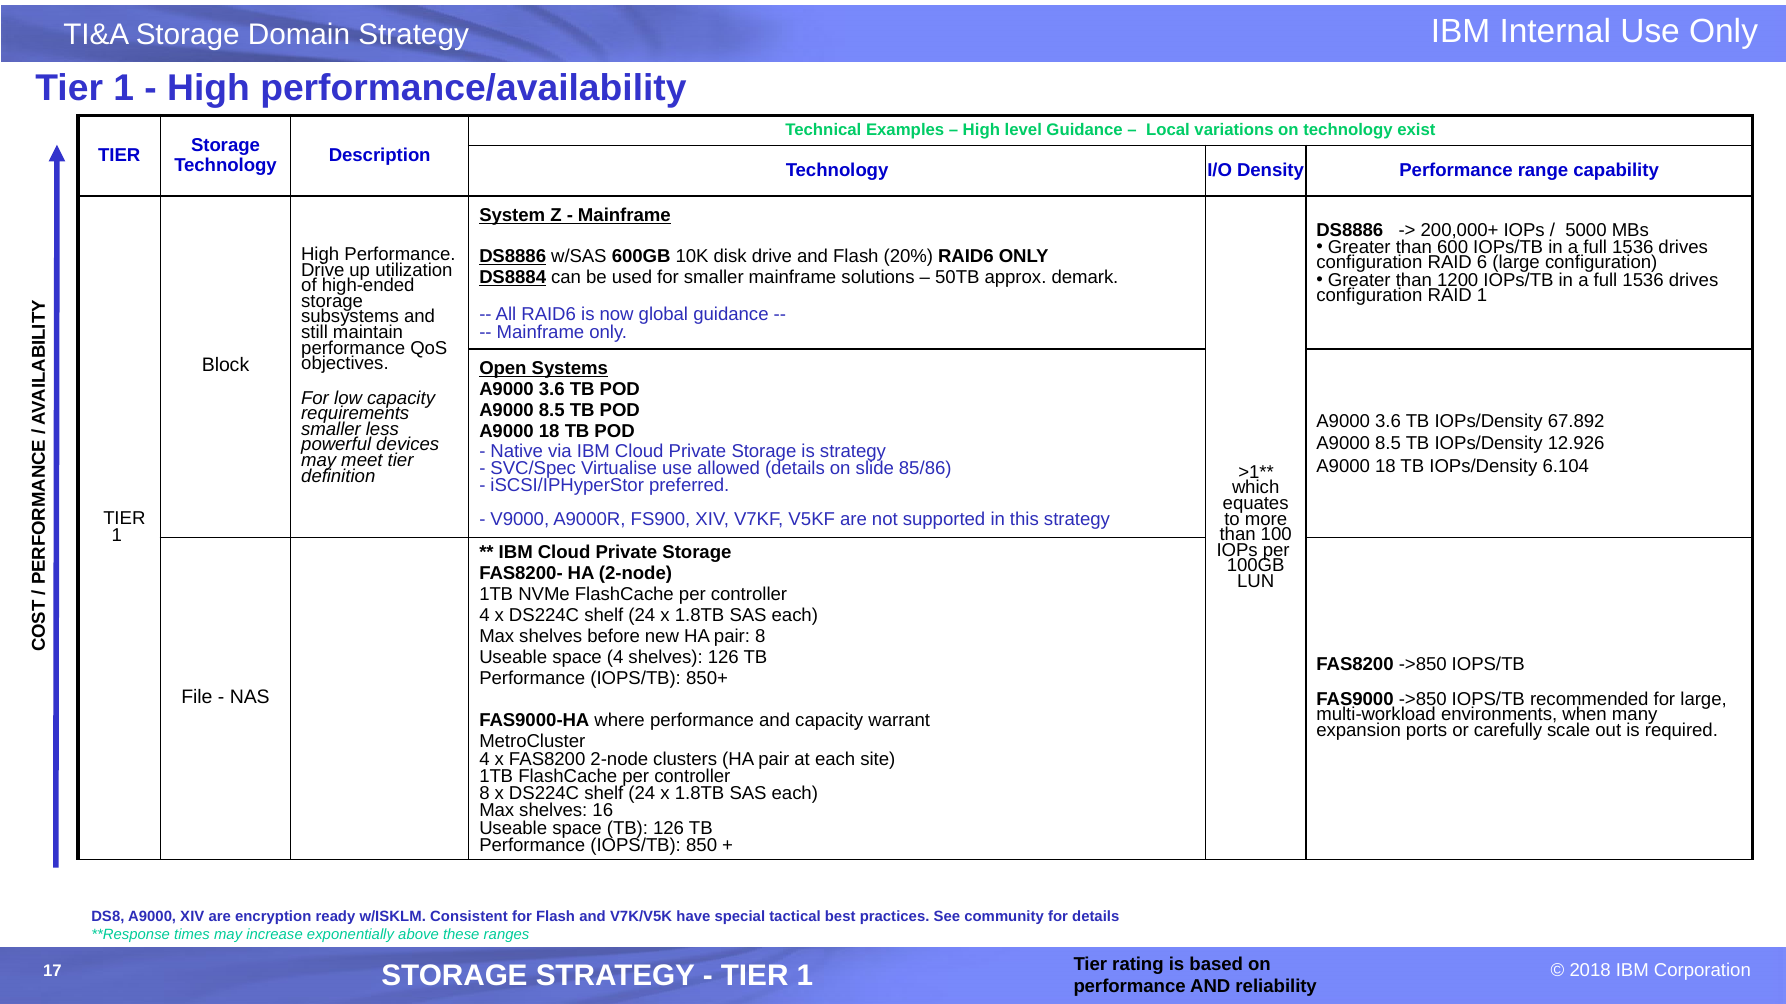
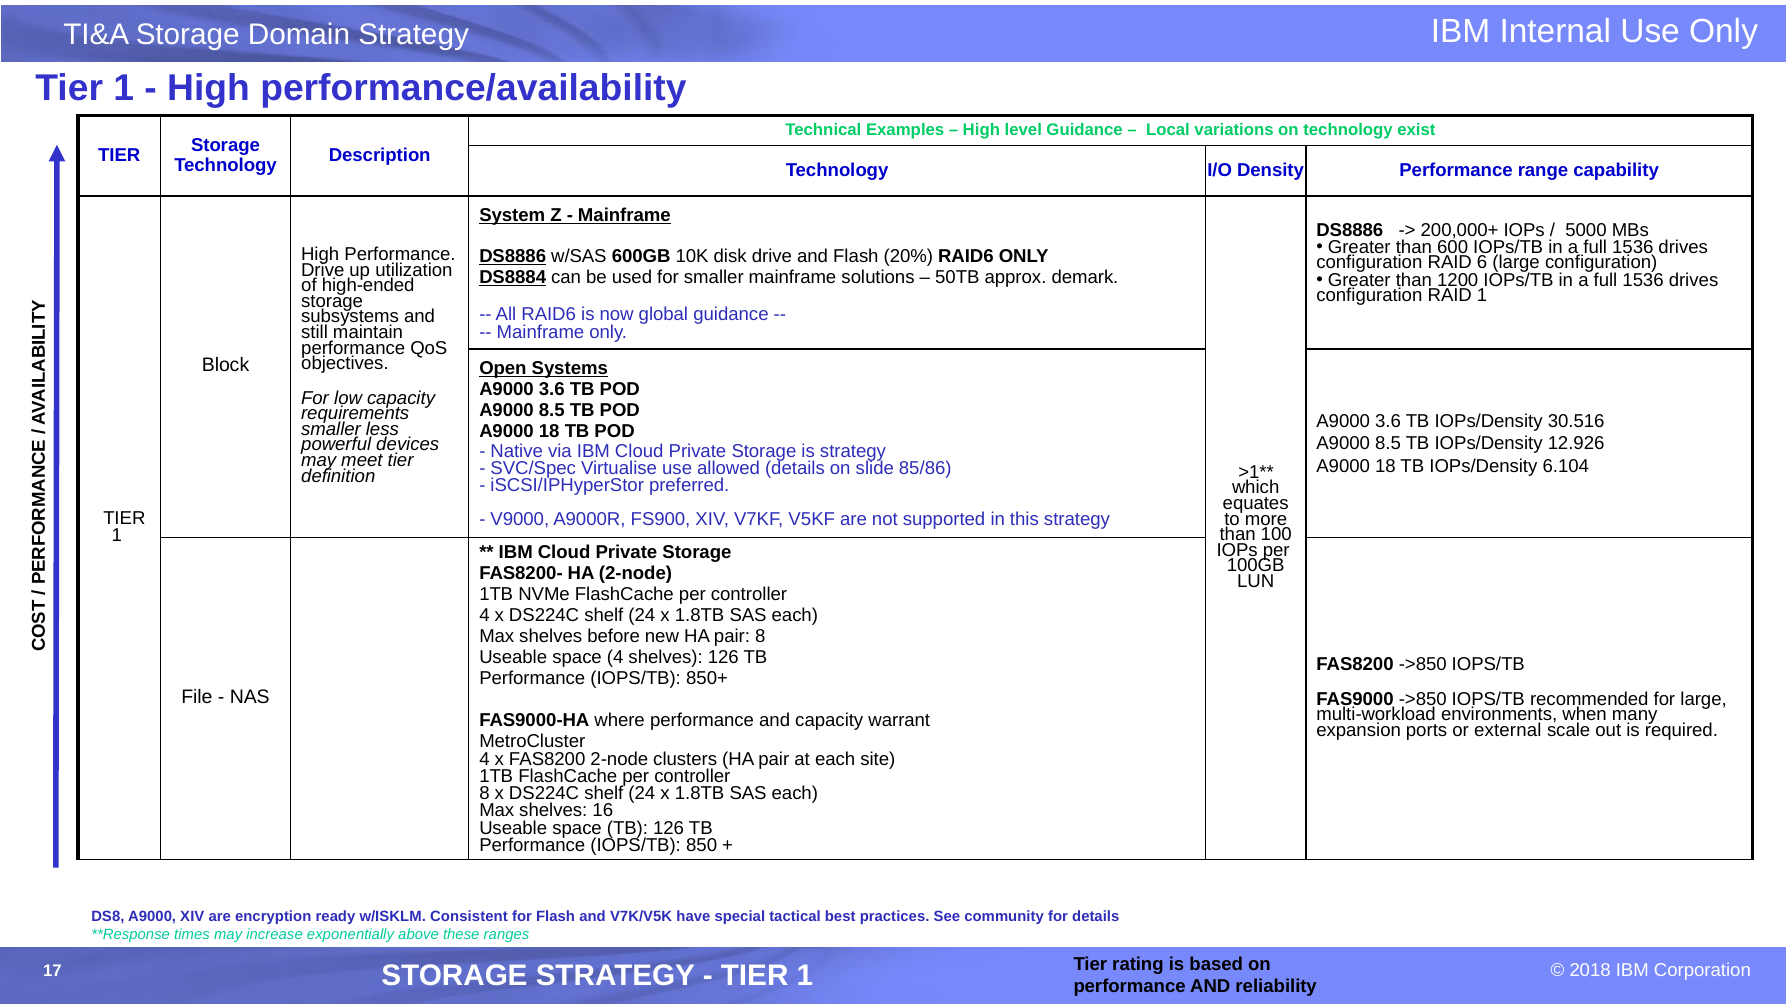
67.892: 67.892 -> 30.516 (1576, 422)
carefully: carefully -> external (1508, 731)
